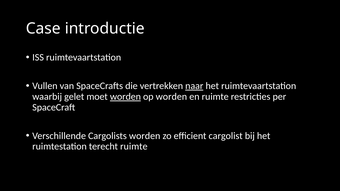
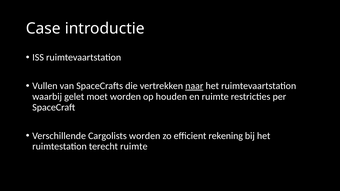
worden underline: present -> none (125, 97)
op worden: worden -> houden (171, 97)
cargolist: cargolist -> rekening (226, 136)
